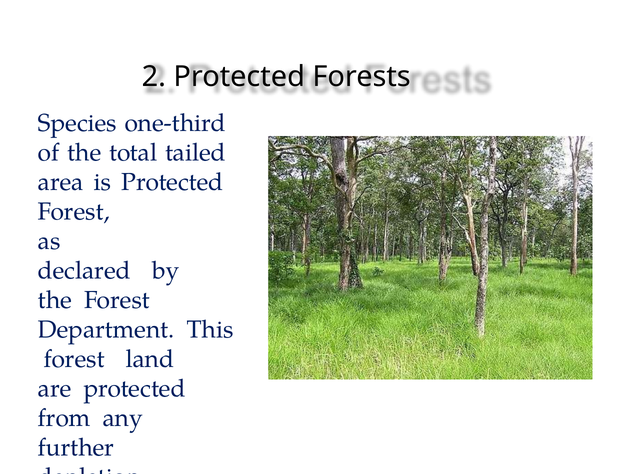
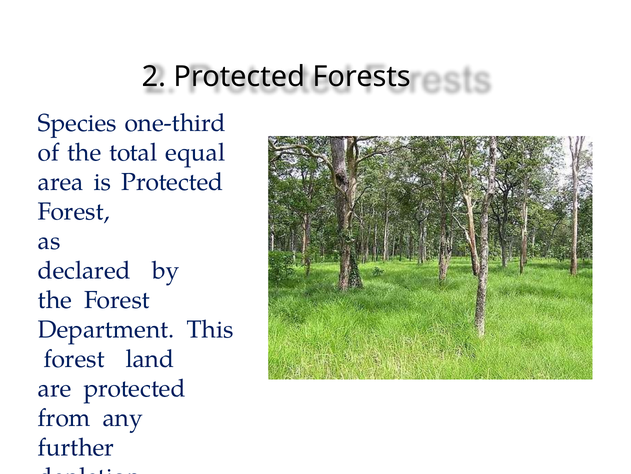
tailed: tailed -> equal (195, 152)
